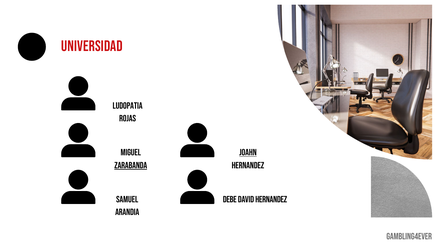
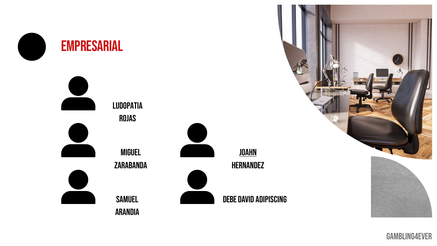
UNIVERSIDAD: UNIVERSIDAD -> EMPRESARIAL (92, 46)
ZARABANDA underline: present -> none (131, 165)
DAVID HERNANDEZ: HERNANDEZ -> ADIPISCING (271, 199)
